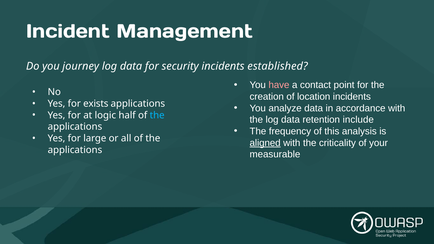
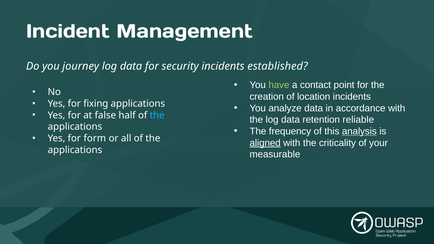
have colour: pink -> light green (279, 85)
exists: exists -> fixing (96, 104)
logic: logic -> false (105, 115)
include: include -> reliable (358, 120)
analysis underline: none -> present (359, 131)
large: large -> form (95, 138)
